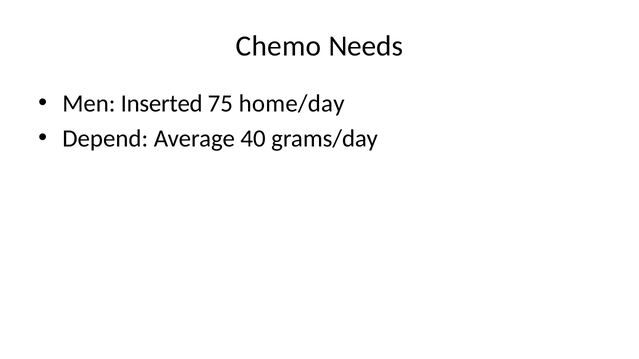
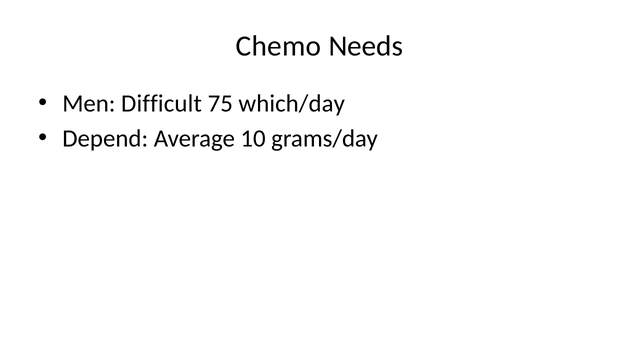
Inserted: Inserted -> Difficult (161, 104)
home/day: home/day -> which/day (292, 104)
40: 40 -> 10 (253, 139)
